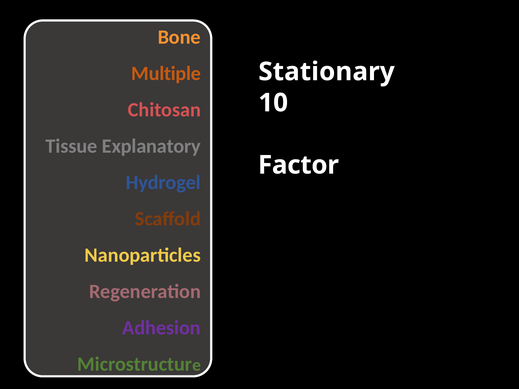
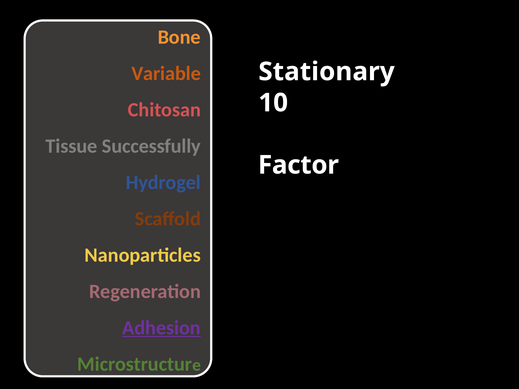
Multiple: Multiple -> Variable (166, 74)
Explanatory: Explanatory -> Successfully (151, 146)
Adhesion underline: none -> present (161, 328)
